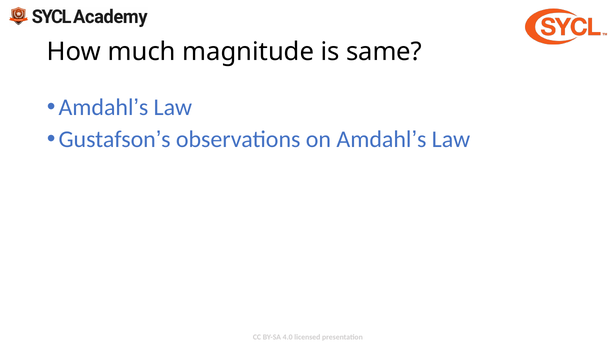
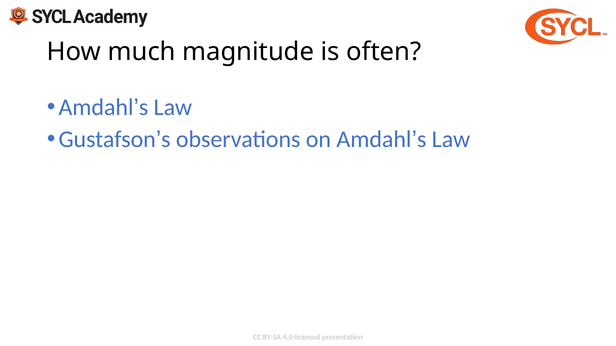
same: same -> often (384, 52)
